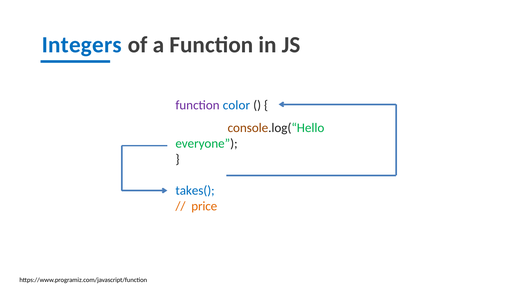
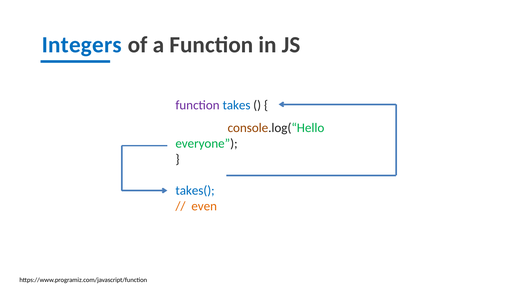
color: color -> takes (237, 105)
price: price -> even (204, 206)
